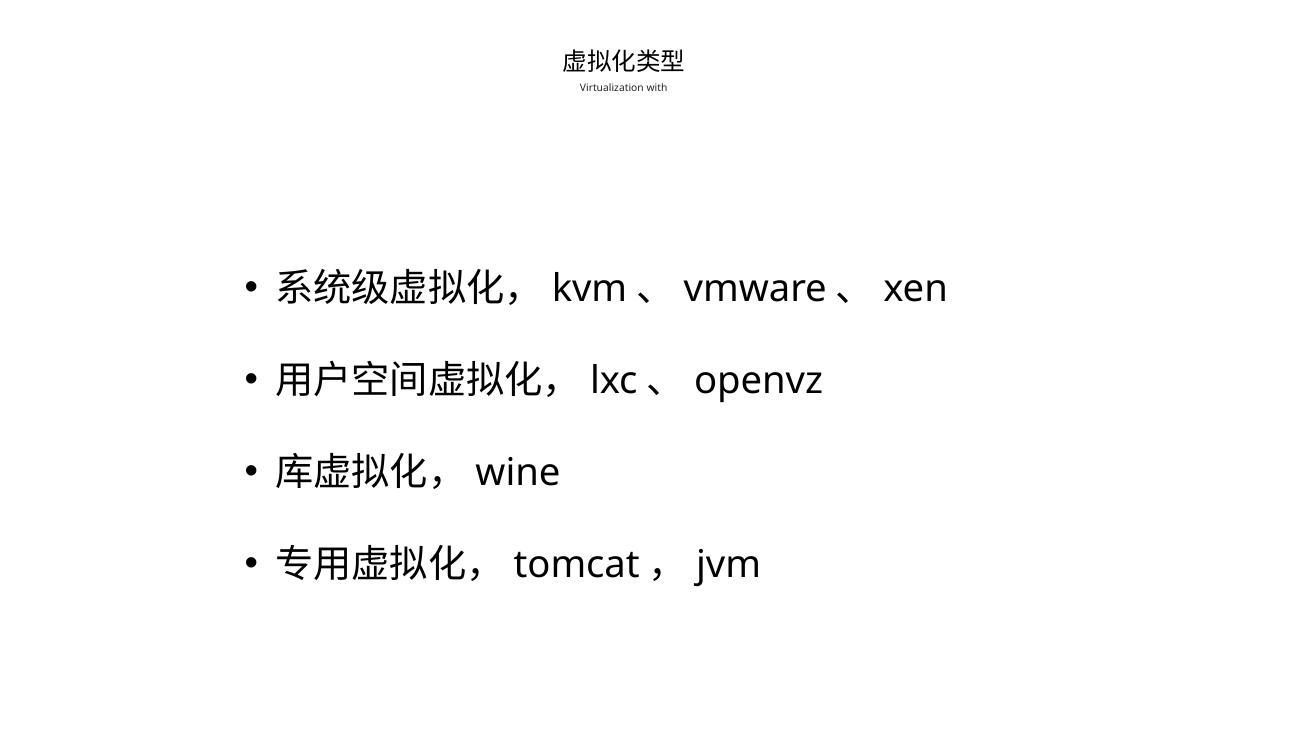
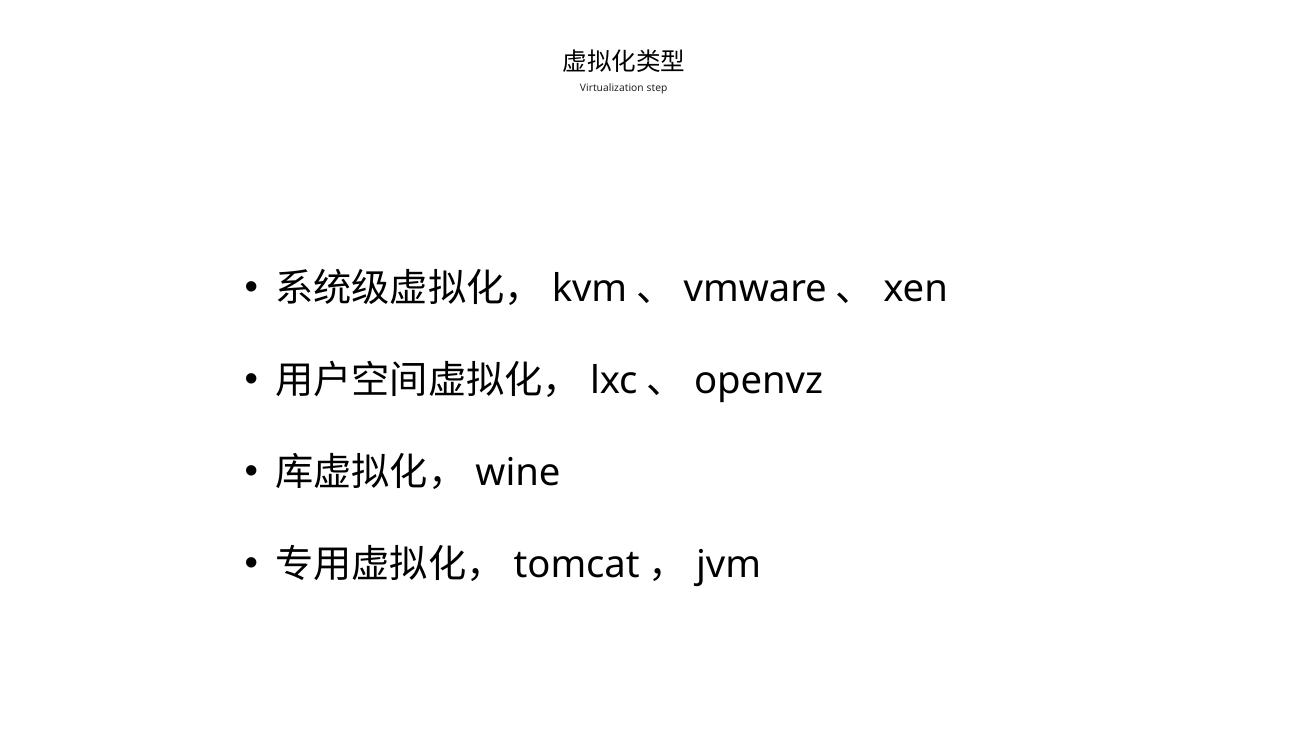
with: with -> step (657, 88)
